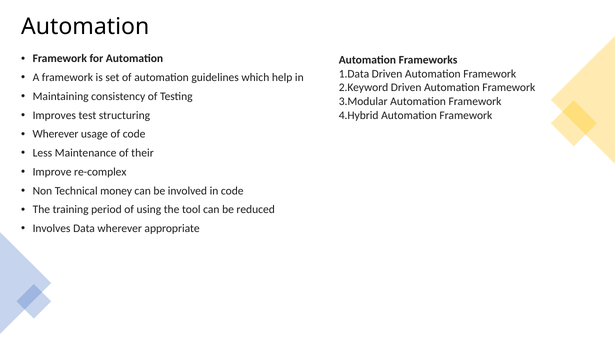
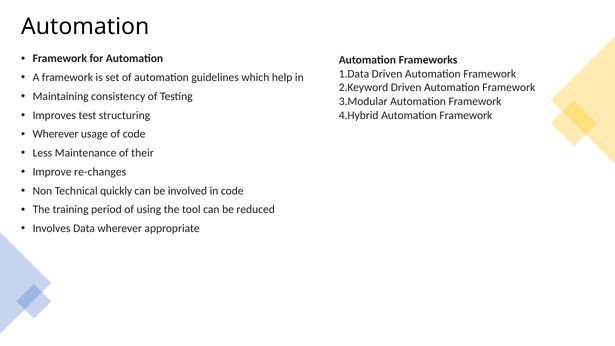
re-complex: re-complex -> re-changes (100, 172)
money: money -> quickly (116, 191)
